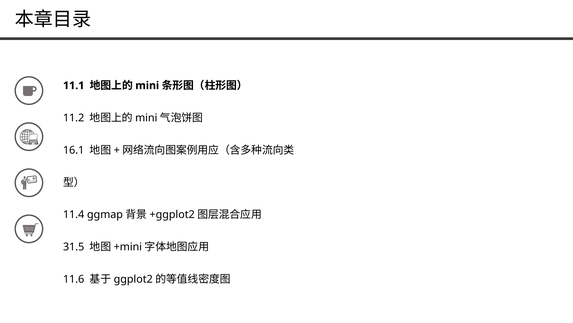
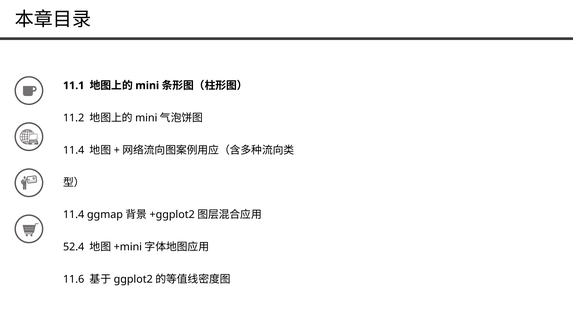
16.1: 16.1 -> 11.4 (74, 150)
31.5: 31.5 -> 52.4 (74, 247)
